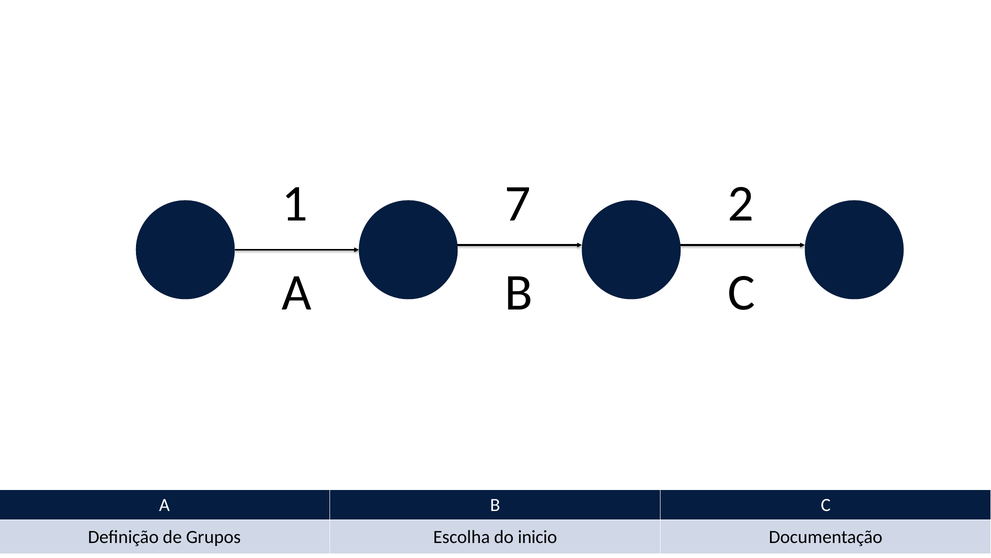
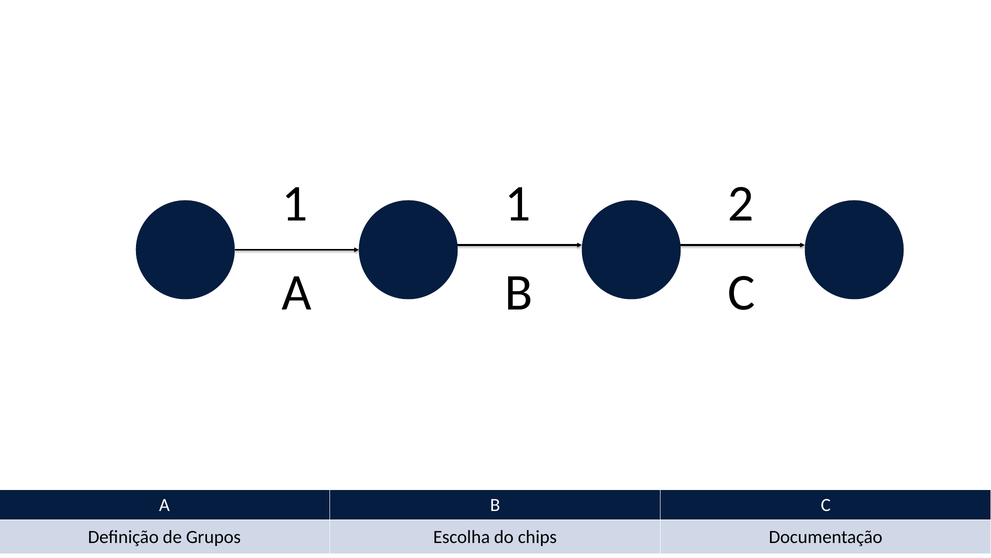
1 7: 7 -> 1 (518, 203)
inicio: inicio -> chips (537, 536)
